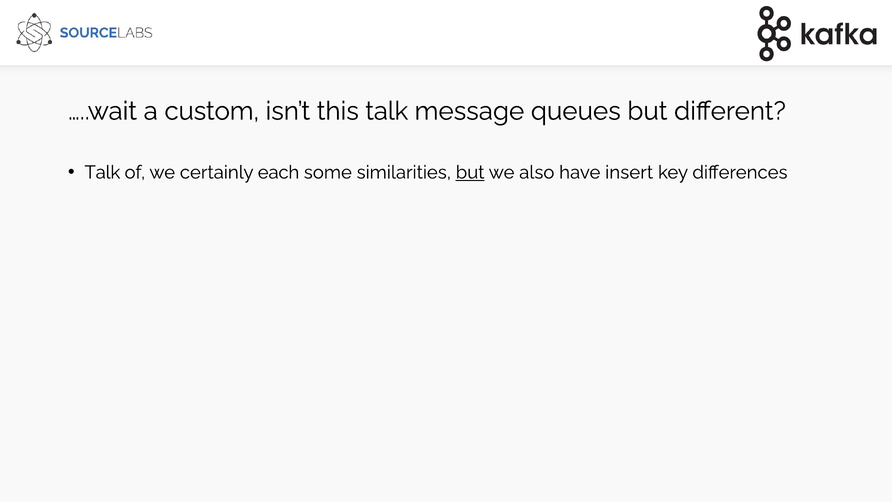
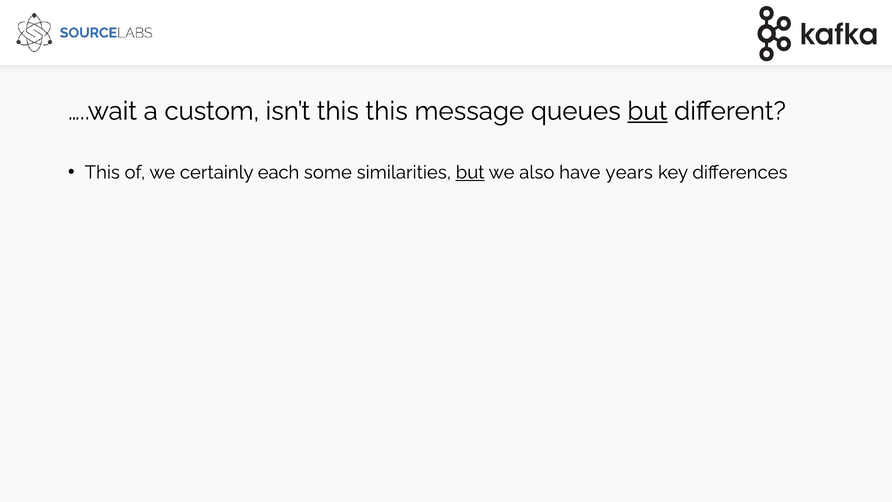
this talk: talk -> this (387, 111)
but underline: none -> present (647, 111)
Talk: Talk -> This (102, 172)
insert: insert -> years (629, 172)
